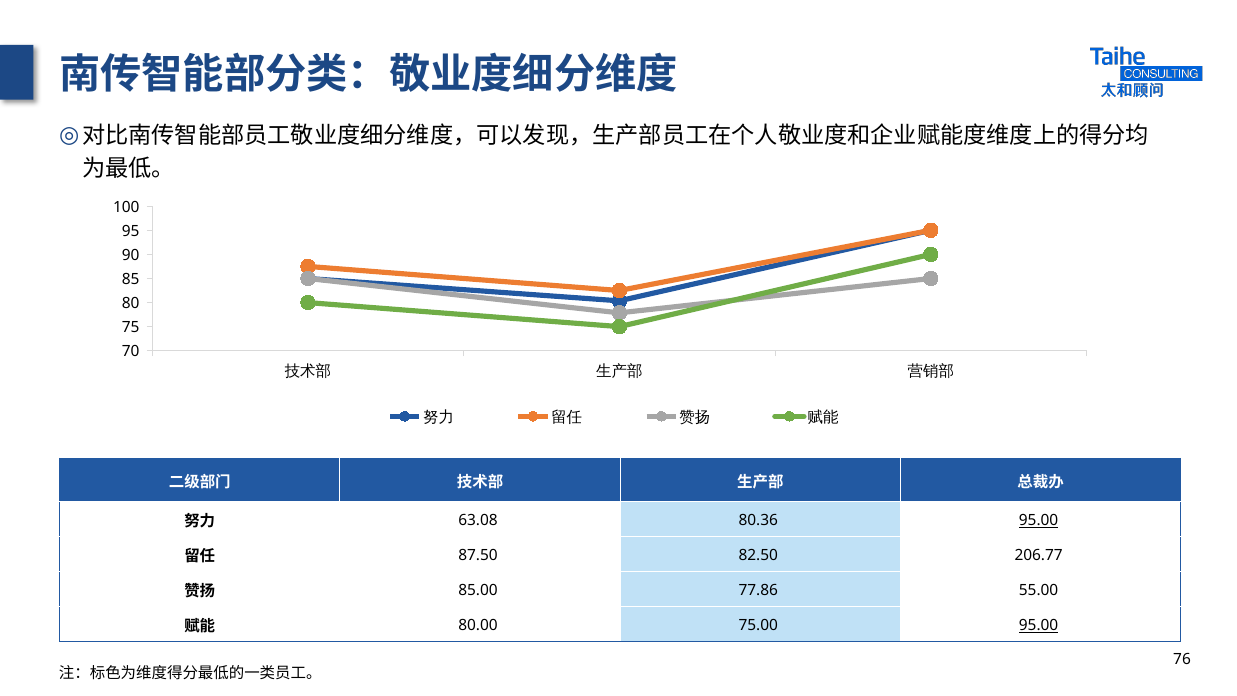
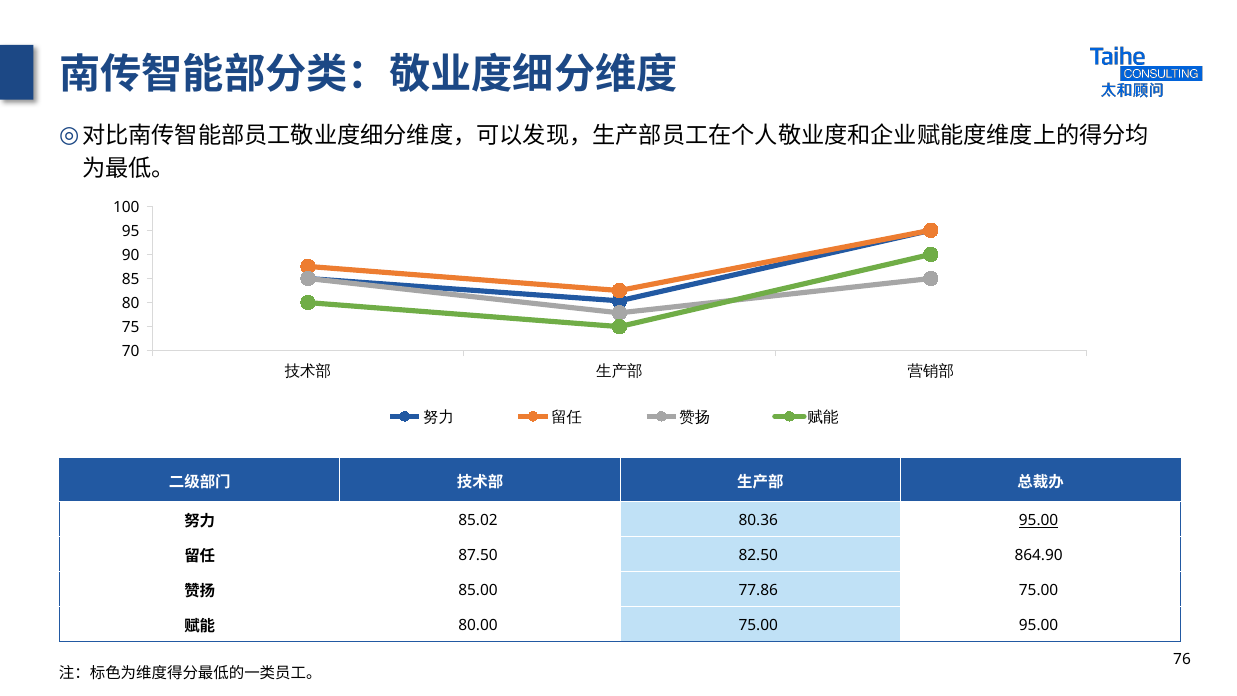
63.08: 63.08 -> 85.02 (478, 520)
206.77: 206.77 -> 864.90 (1039, 555)
77.86 55.00: 55.00 -> 75.00 (1039, 590)
95.00 underline: present -> none (1039, 625)
